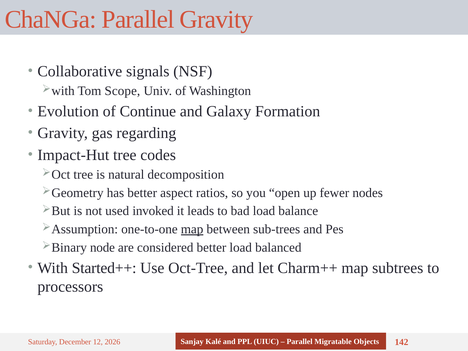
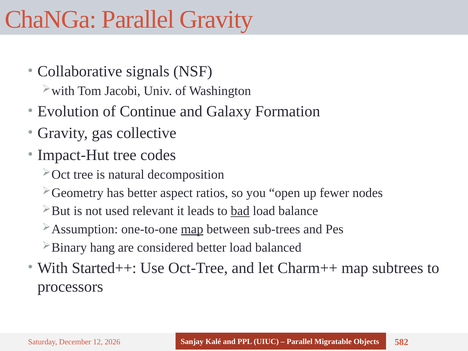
Scope: Scope -> Jacobi (123, 91)
regarding: regarding -> collective (146, 133)
invoked: invoked -> relevant (153, 211)
bad underline: none -> present (240, 211)
node: node -> hang (102, 247)
142: 142 -> 582 (402, 342)
